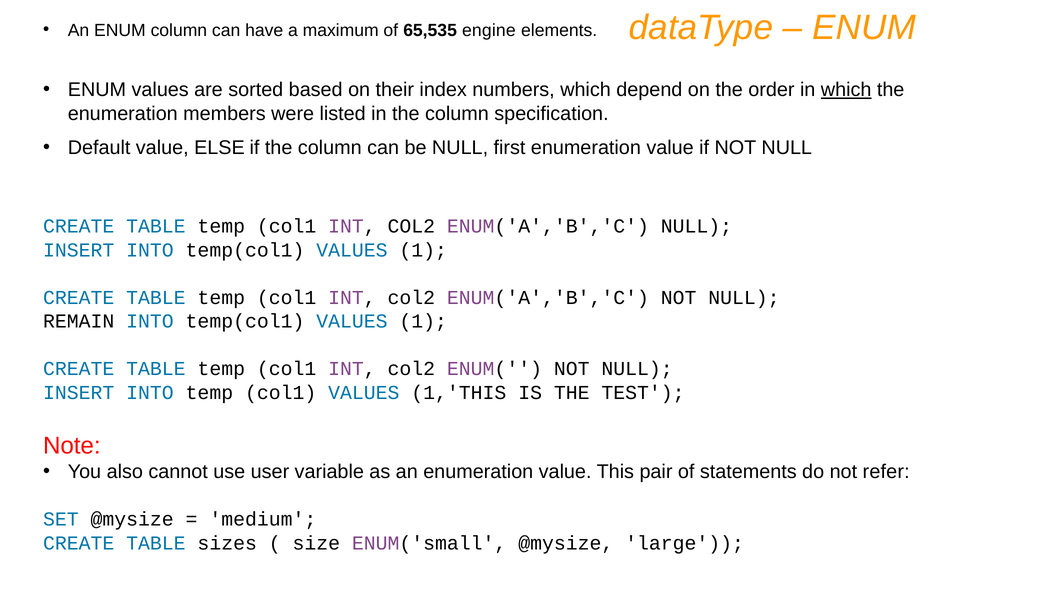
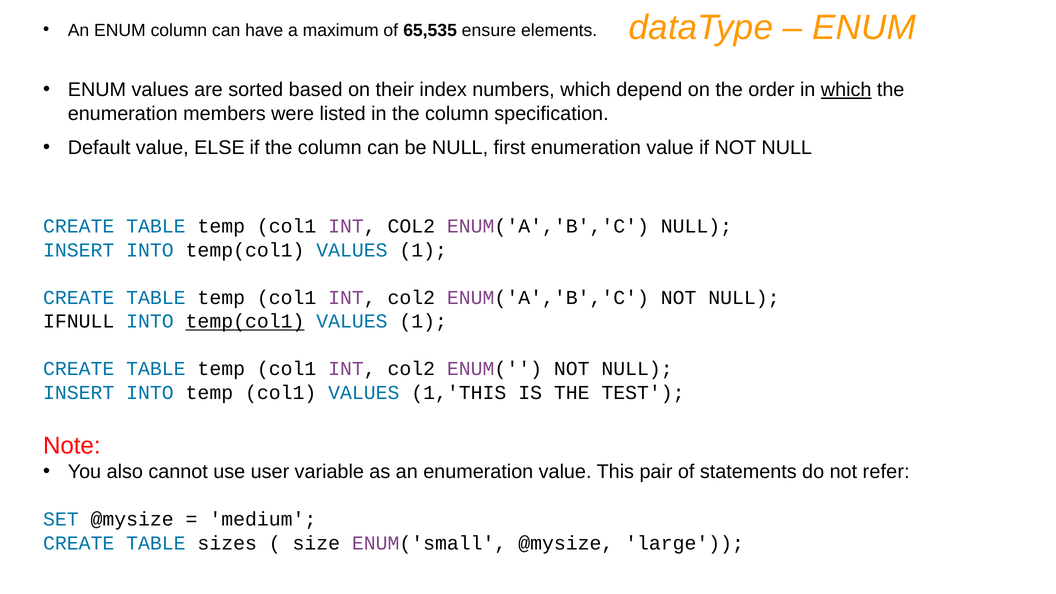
engine: engine -> ensure (489, 30)
REMAIN: REMAIN -> IFNULL (79, 321)
temp(col1 underline: none -> present (245, 321)
